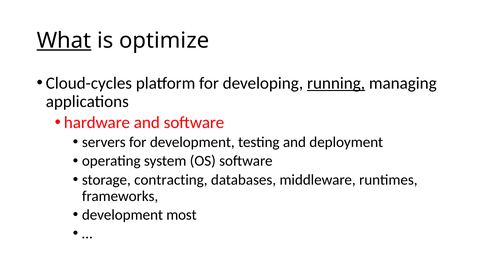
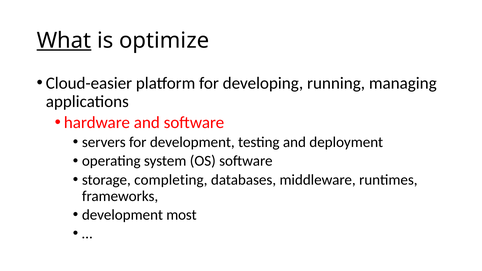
Cloud-cycles: Cloud-cycles -> Cloud-easier (89, 83)
running underline: present -> none (336, 83)
contracting: contracting -> completing (171, 180)
